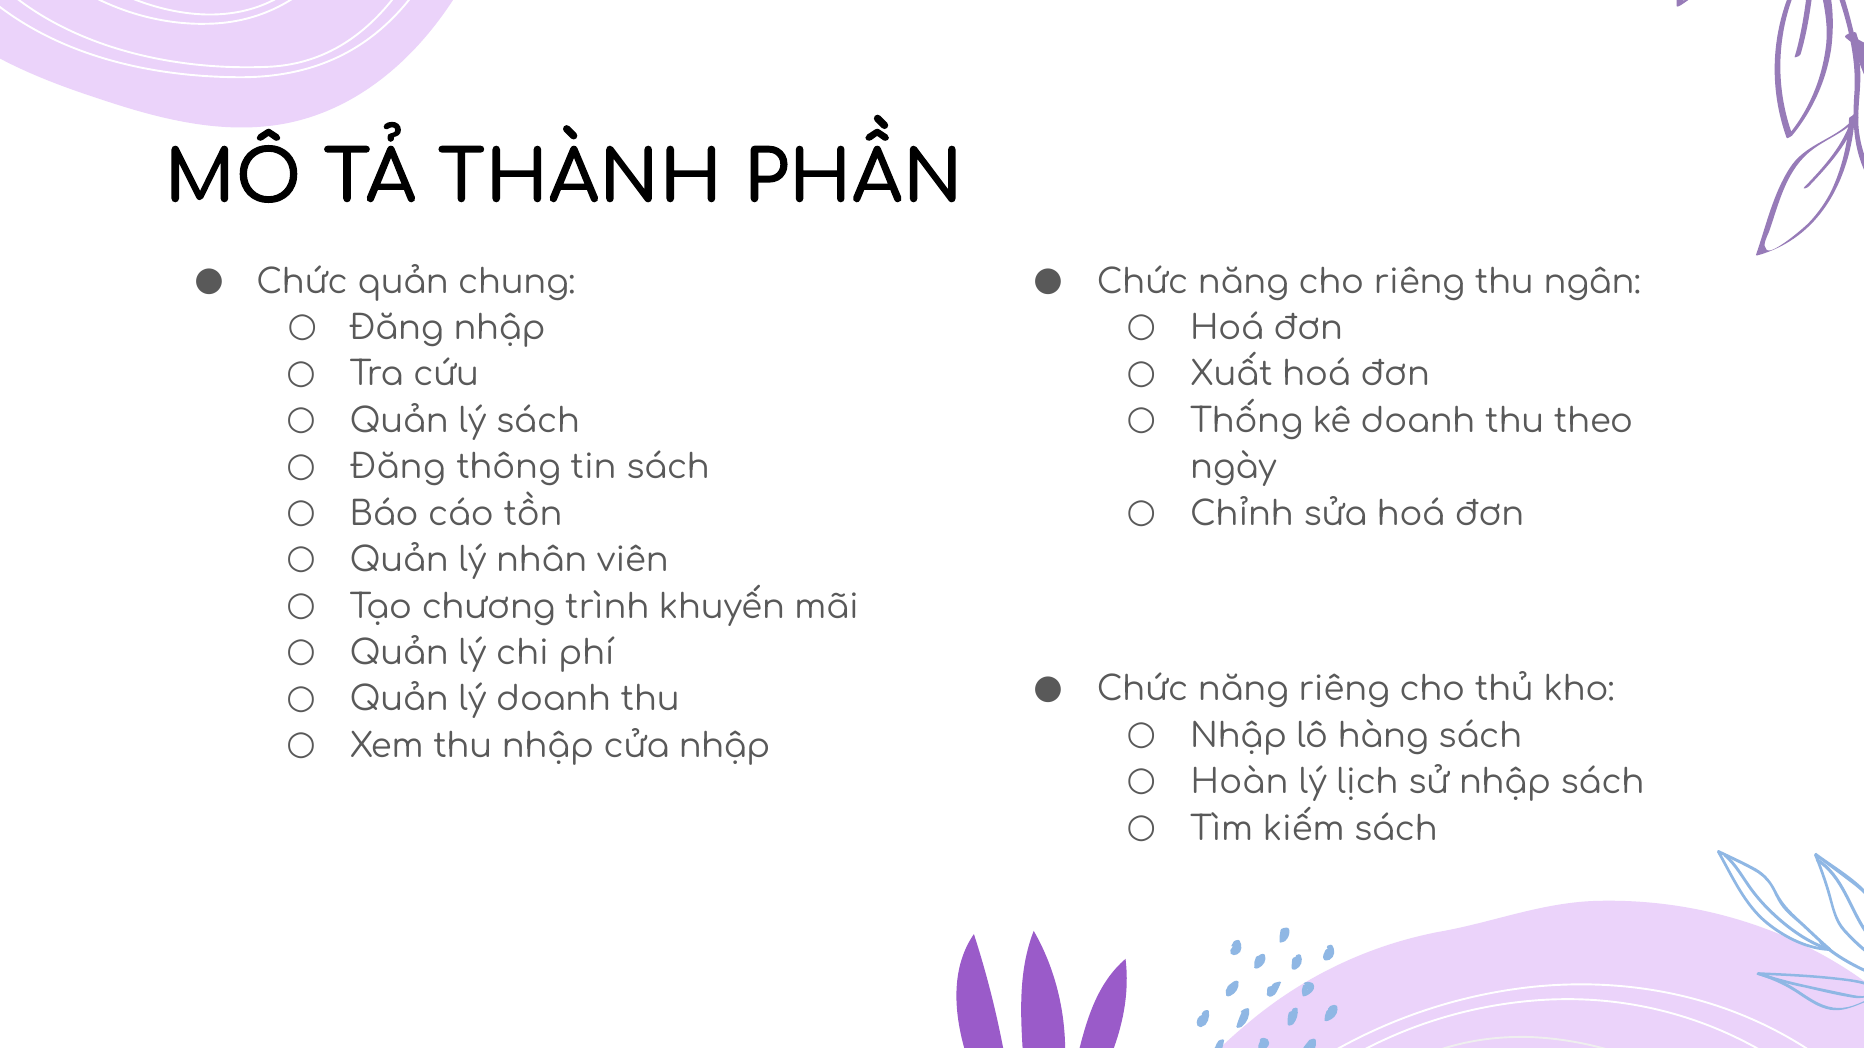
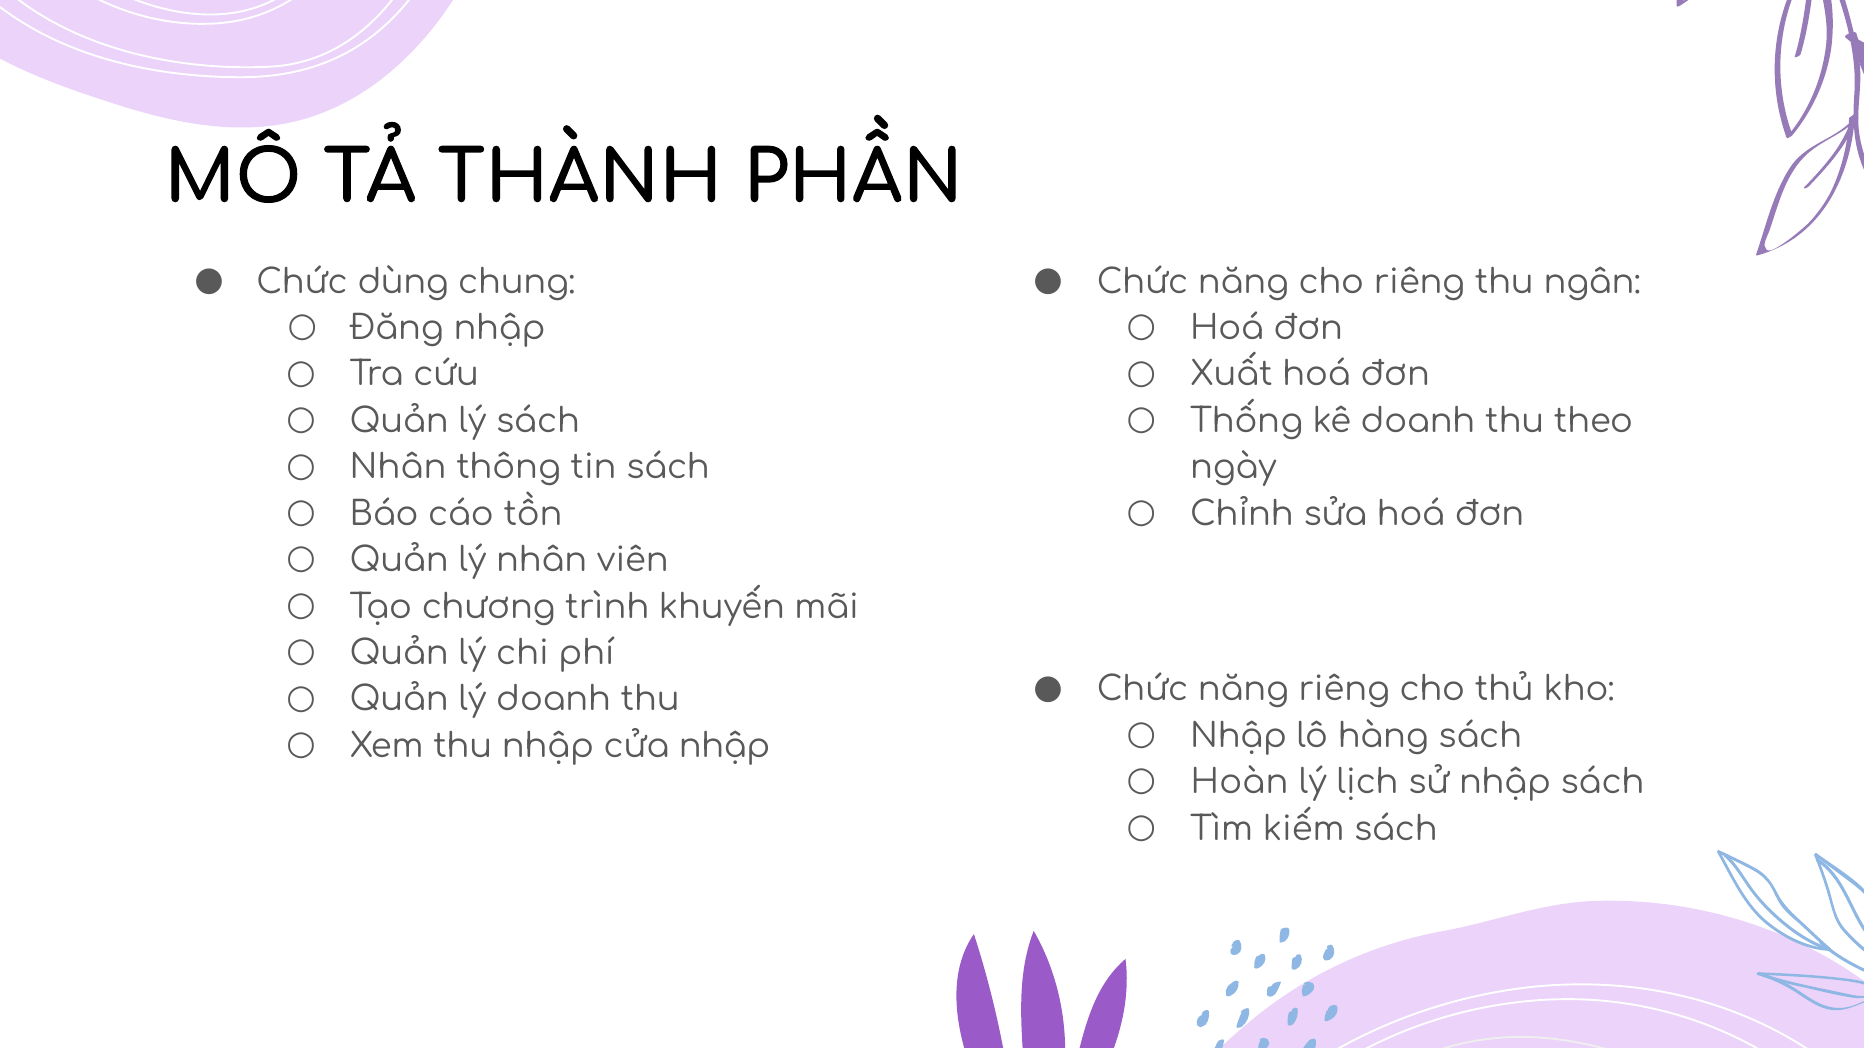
Chức quản: quản -> dùng (403, 282)
Đăng: Đăng -> Nhân (398, 468)
